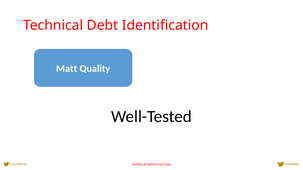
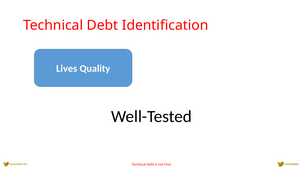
Matt: Matt -> Lives (67, 69)
